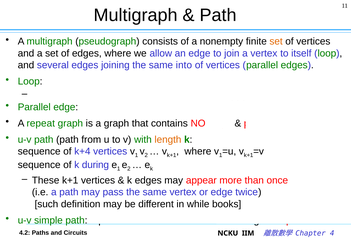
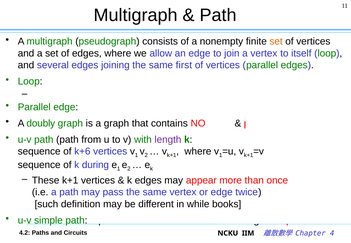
into: into -> first (184, 65)
repeat: repeat -> doubly (41, 123)
length colour: orange -> purple (168, 139)
k+4: k+4 -> k+6 (82, 151)
